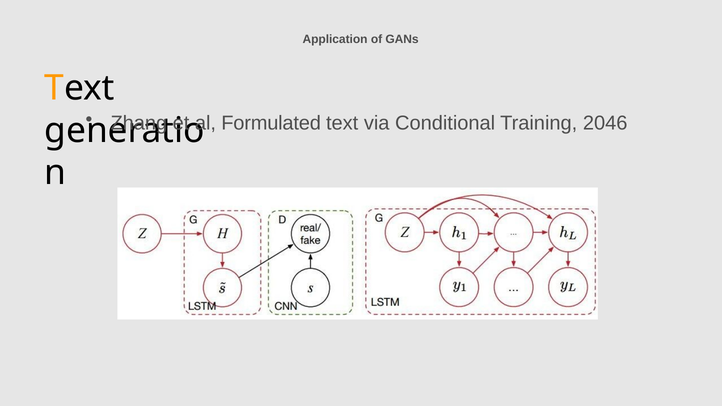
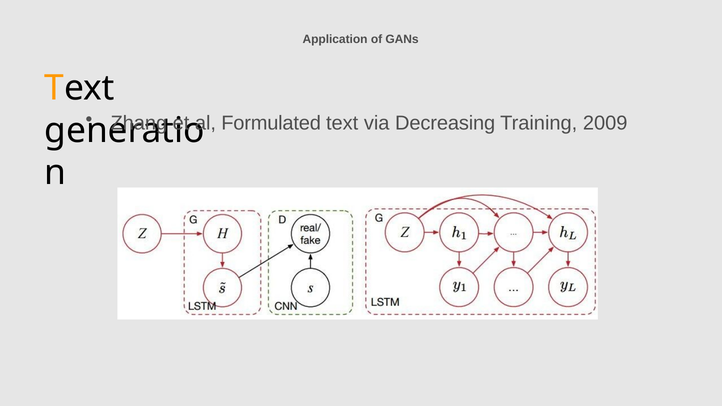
Conditional: Conditional -> Decreasing (445, 123)
2046: 2046 -> 2009 (605, 123)
